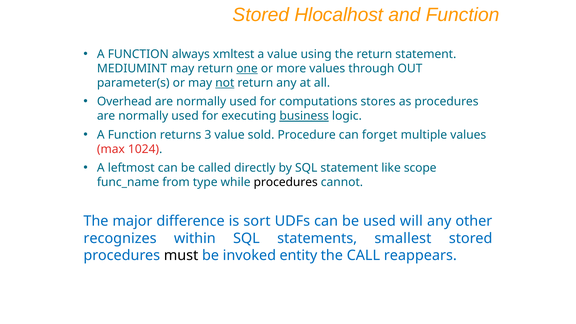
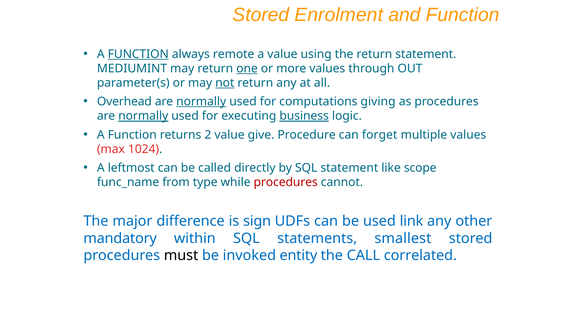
Hlocalhost: Hlocalhost -> Enrolment (339, 15)
FUNCTION underline: none -> present (138, 54)
xmltest: xmltest -> remote (234, 54)
normally underline: none -> present (201, 102)
stores: stores -> giving (378, 102)
normally underline: none -> present (143, 116)
3: 3 -> 2 (208, 135)
sold: sold -> give (261, 135)
procedures colour: black -> red (286, 182)
sort: sort -> sign (257, 221)
will: will -> link (412, 221)
recognizes: recognizes -> mandatory (120, 238)
reappears: reappears -> correlated (420, 256)
